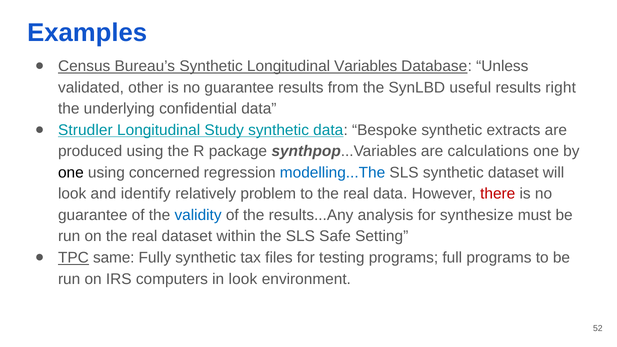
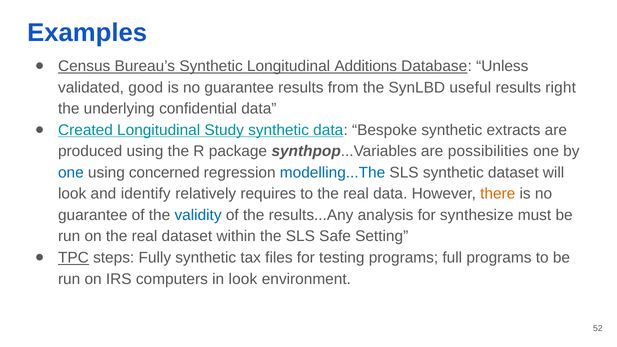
Variables: Variables -> Additions (366, 66)
other: other -> good (146, 87)
Strudler: Strudler -> Created (85, 130)
calculations: calculations -> possibilities (488, 151)
one colour: black -> blue (71, 173)
problem: problem -> requires (268, 194)
there colour: red -> orange (498, 194)
same: same -> steps (114, 258)
